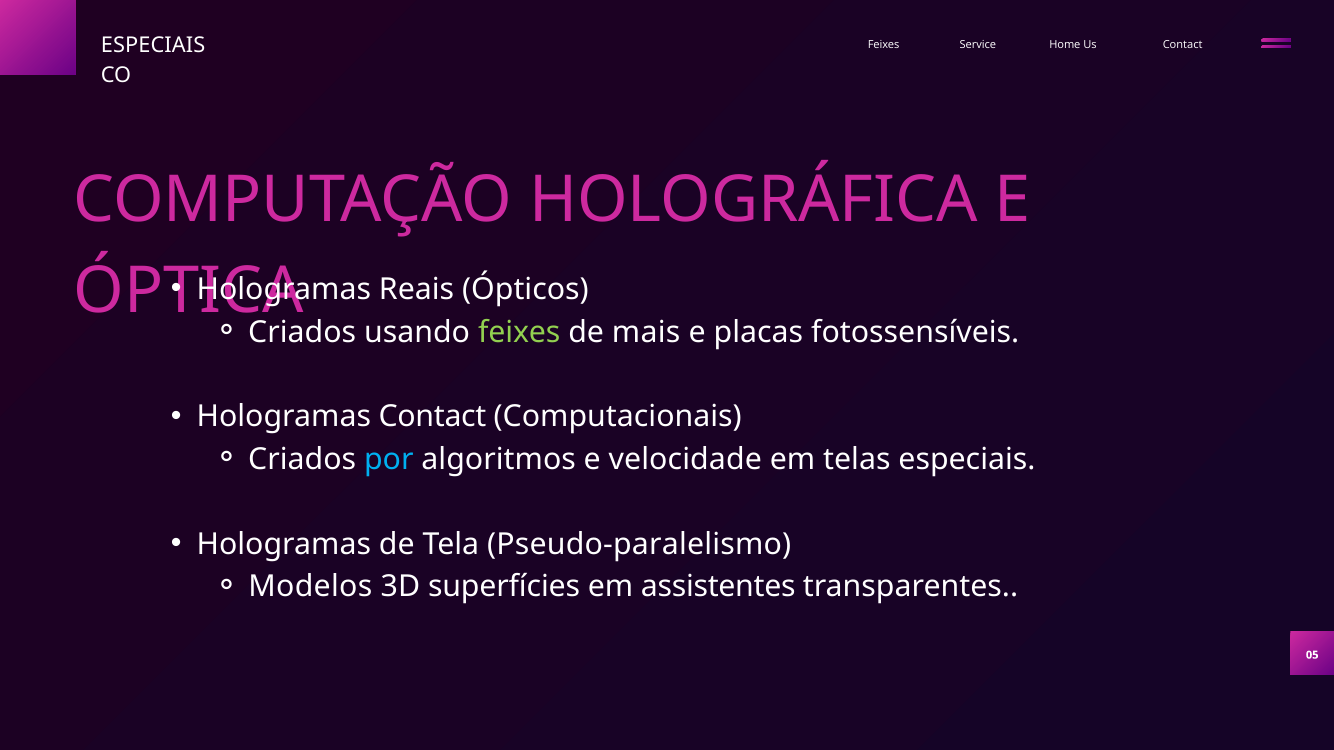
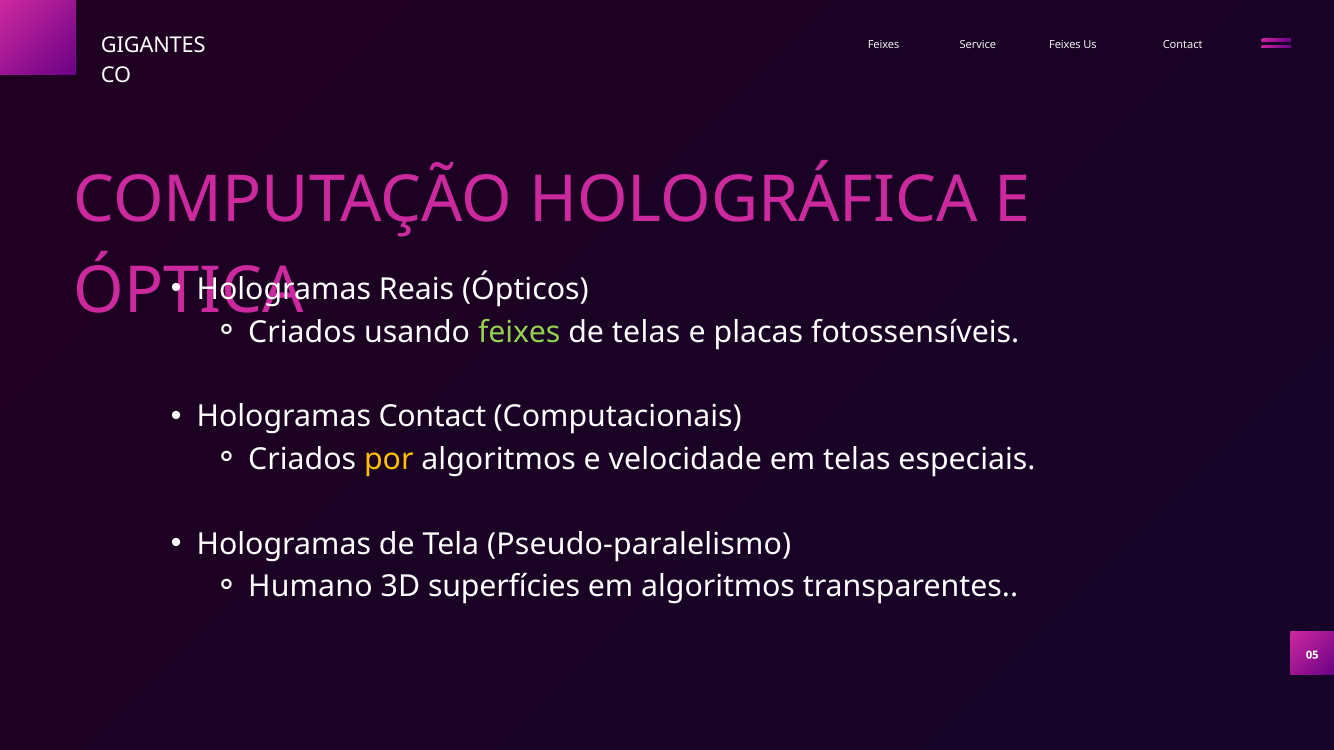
ESPECIAIS: ESPECIAIS -> GIGANTES (153, 45)
Home: Home -> Feixes (1065, 45)
de mais: mais -> telas (646, 332)
por colour: light blue -> yellow (389, 460)
Modelos: Modelos -> Humano (310, 587)
em assistentes: assistentes -> algoritmos (718, 587)
